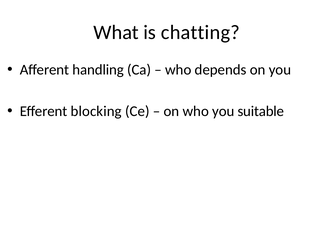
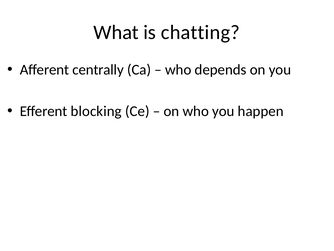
handling: handling -> centrally (98, 69)
suitable: suitable -> happen (261, 111)
